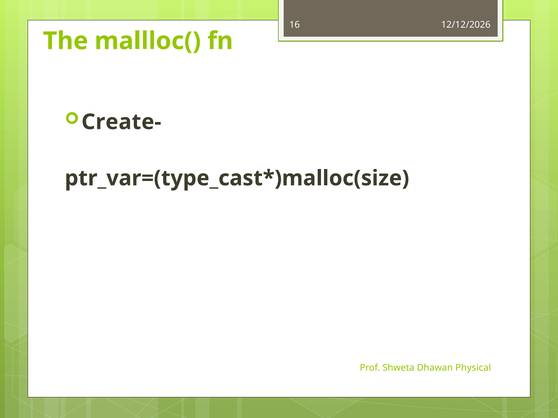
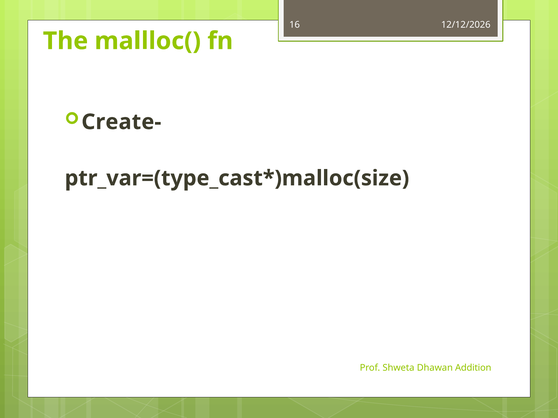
Physical: Physical -> Addition (473, 368)
